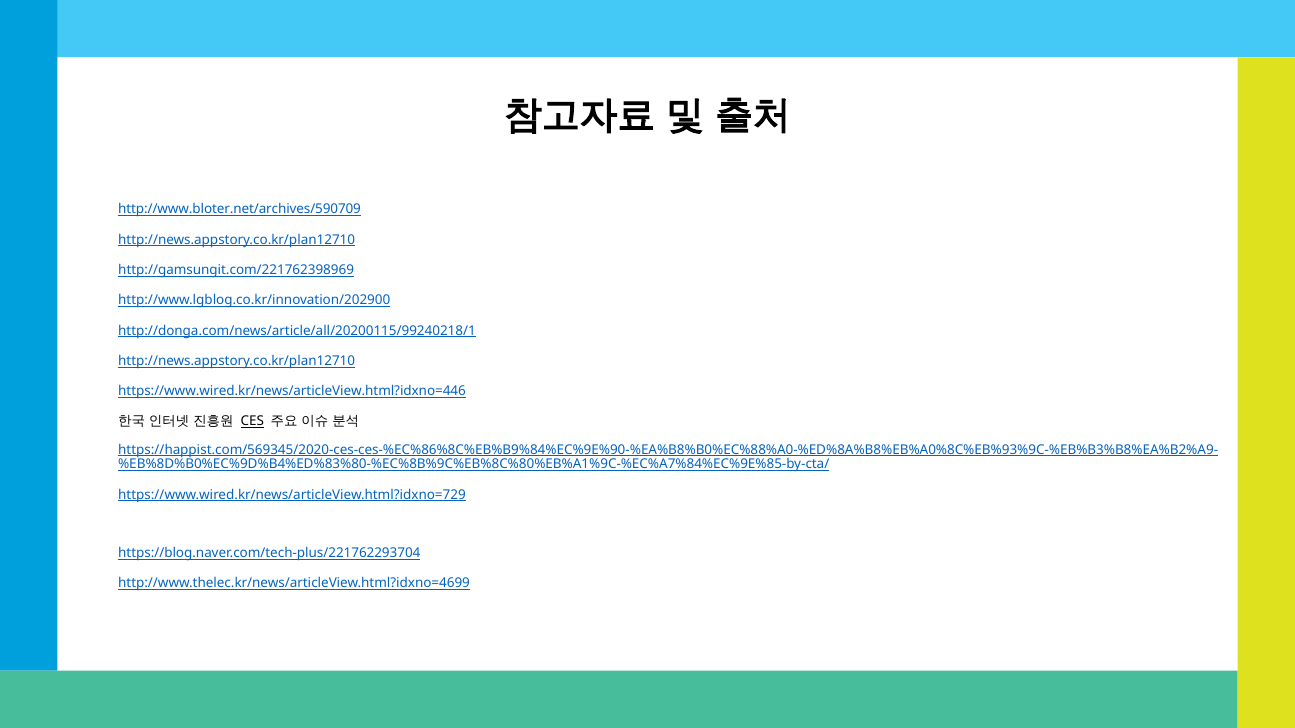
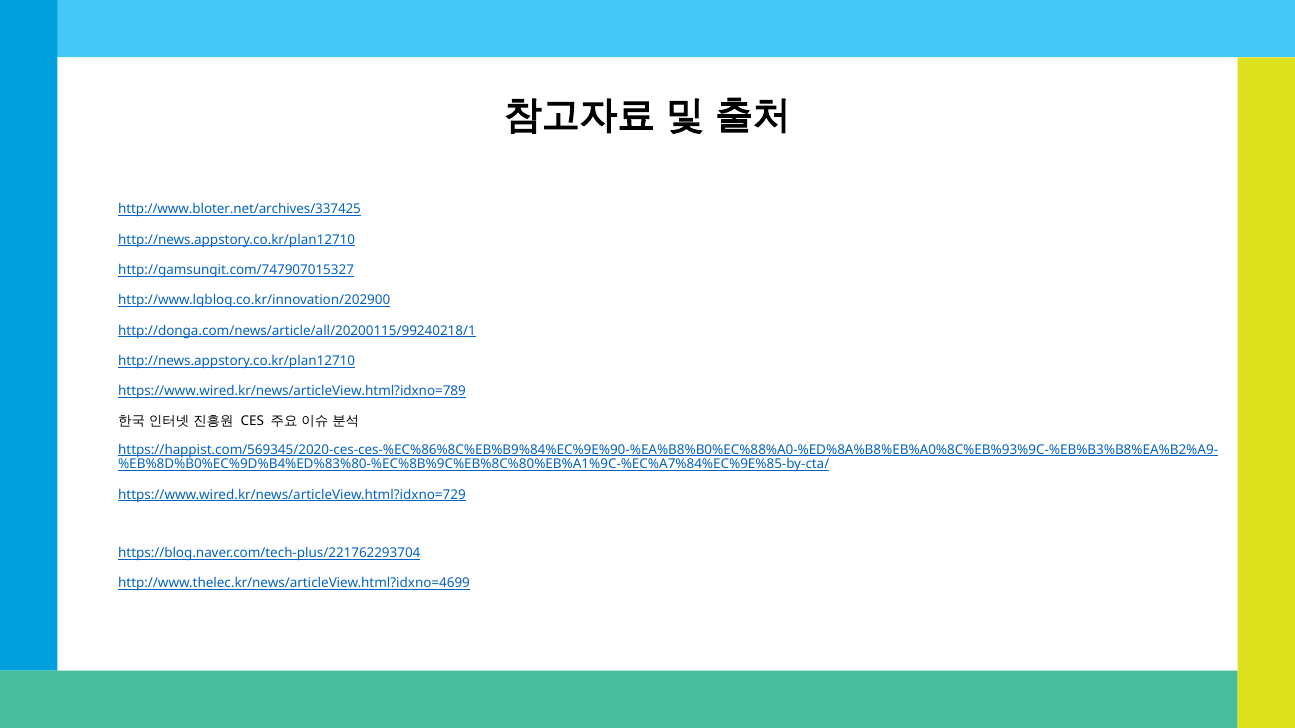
http://www.bloter.net/archives/590709: http://www.bloter.net/archives/590709 -> http://www.bloter.net/archives/337425 (240, 210)
http://gamsungit.com/221762398969: http://gamsungit.com/221762398969 -> http://gamsungit.com/747907015327 (236, 270)
https://www.wired.kr/news/articleView.html?idxno=446: https://www.wired.kr/news/articleView.html?idxno=446 -> https://www.wired.kr/news/articleView.html?idxno=789 (292, 391)
CES underline: present -> none (252, 422)
